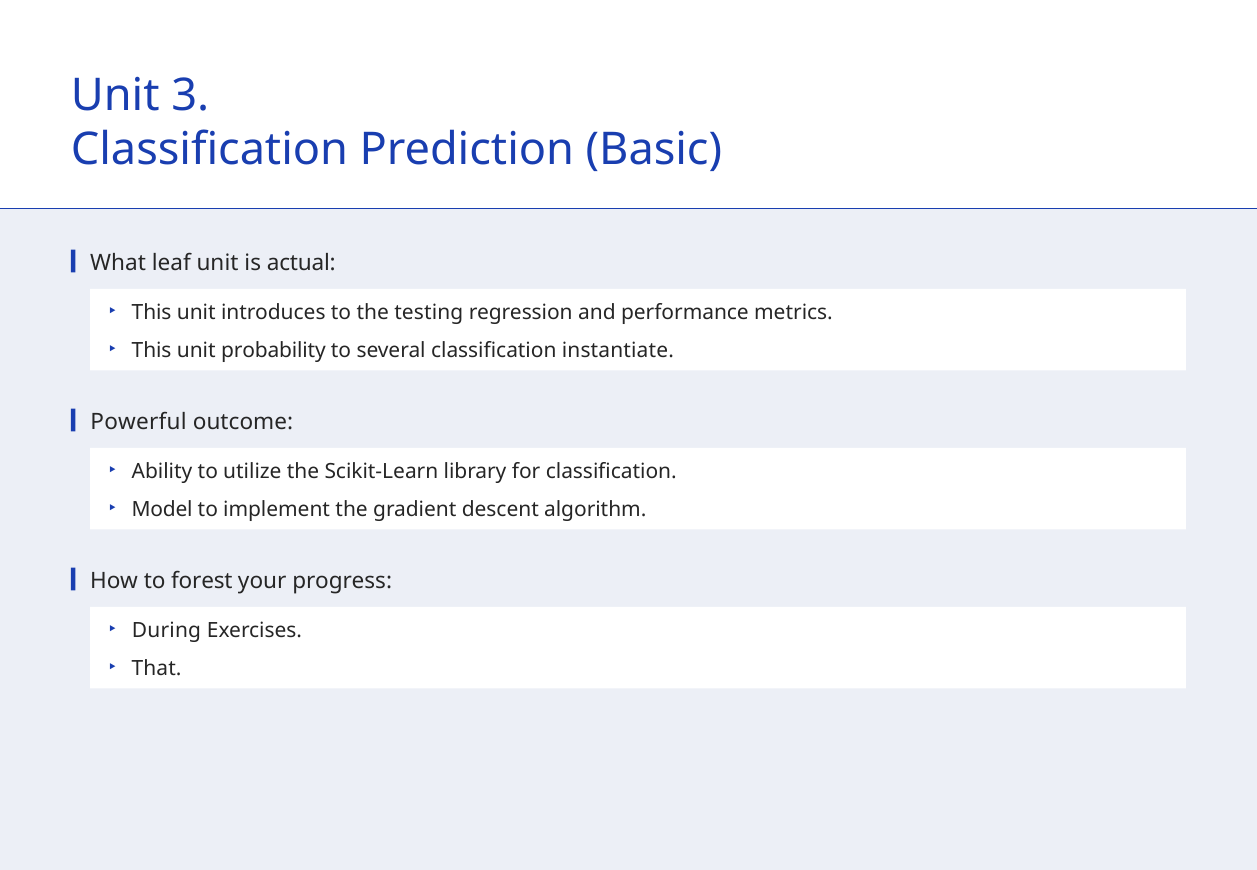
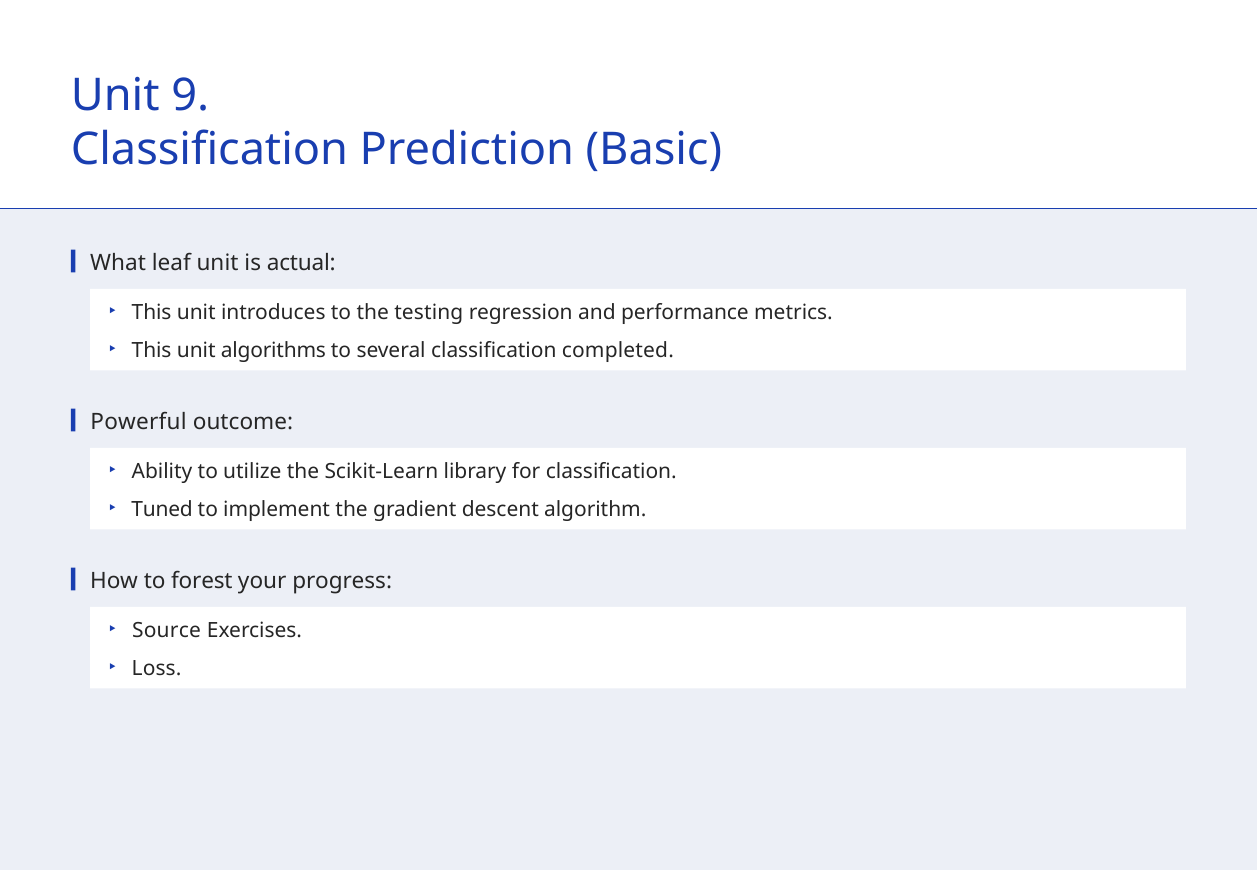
3: 3 -> 9 (190, 95)
probability: probability -> algorithms (273, 350)
instantiate: instantiate -> completed (618, 350)
Model: Model -> Tuned (162, 509)
During: During -> Source (166, 631)
That: That -> Loss (157, 669)
